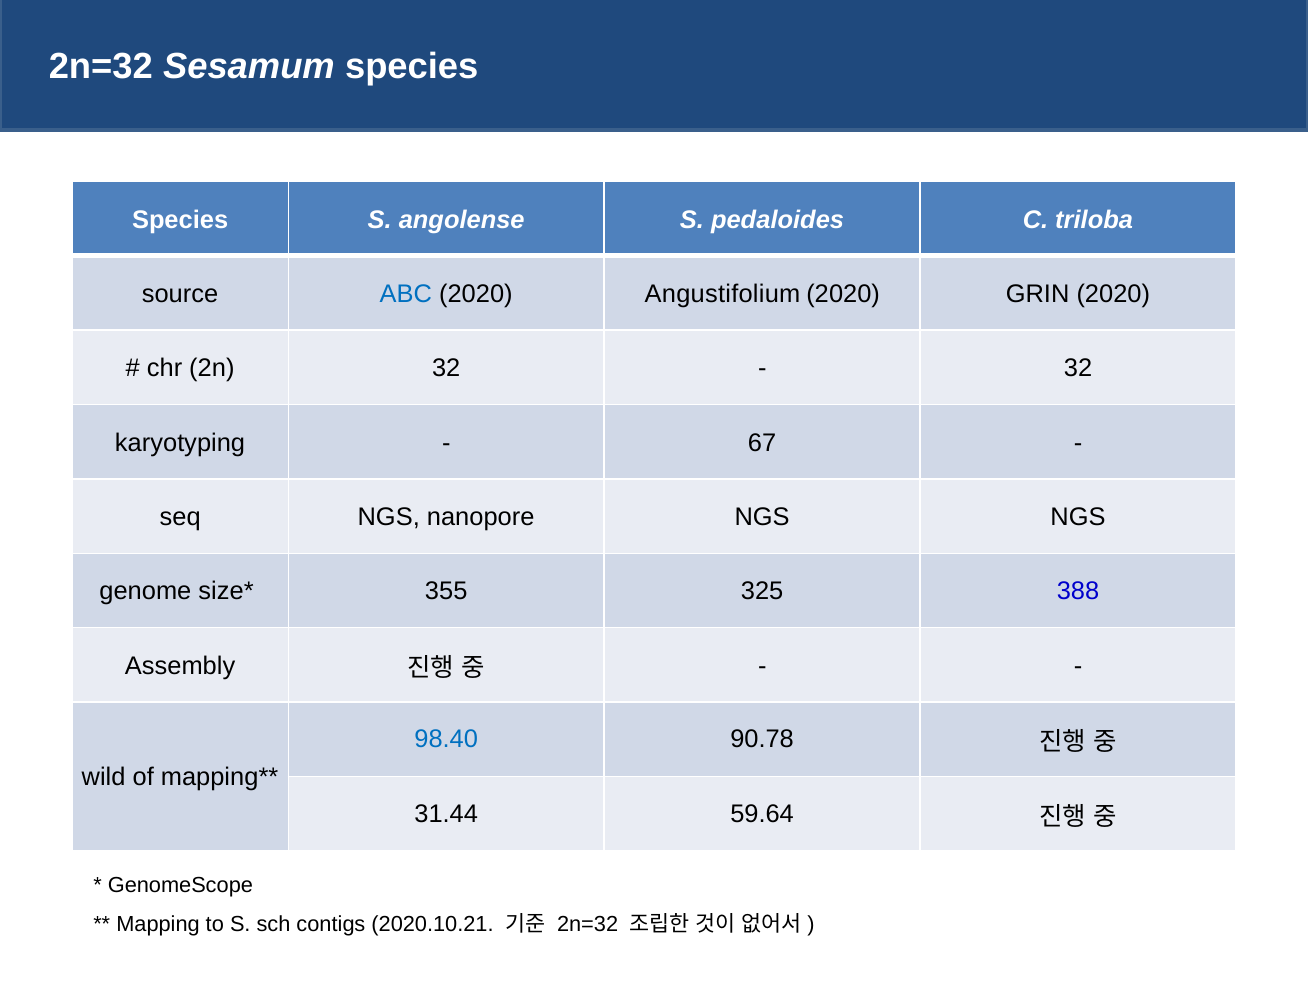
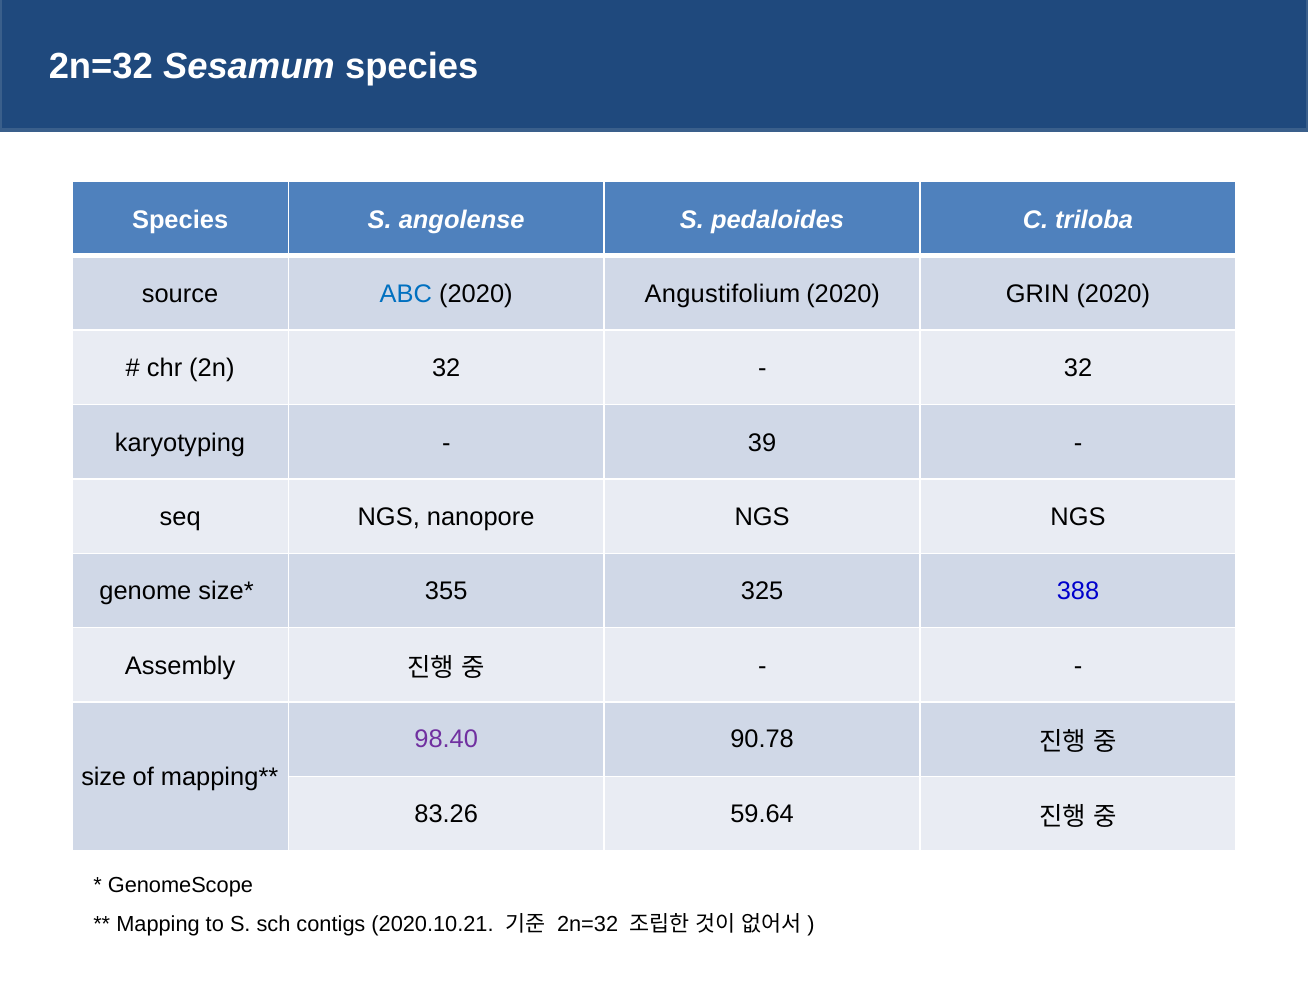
67: 67 -> 39 (762, 443)
98.40 colour: blue -> purple (446, 740)
wild: wild -> size (104, 777)
31.44: 31.44 -> 83.26 (446, 814)
